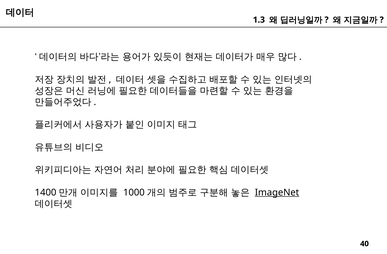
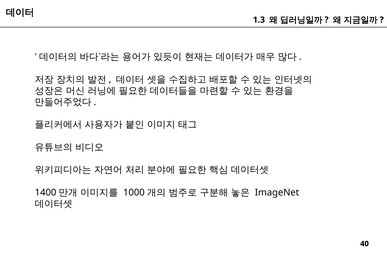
ImageNet underline: present -> none (277, 193)
